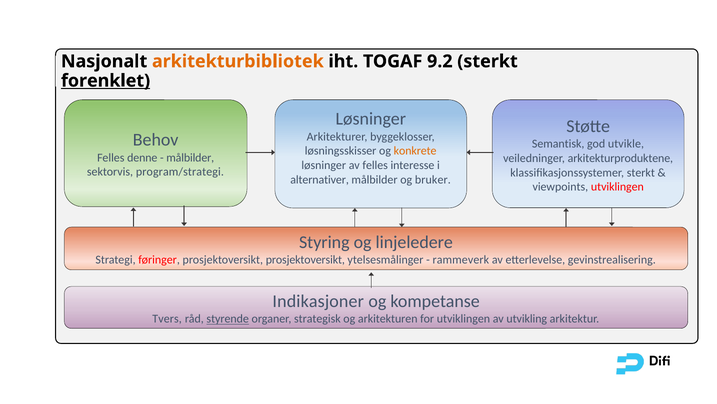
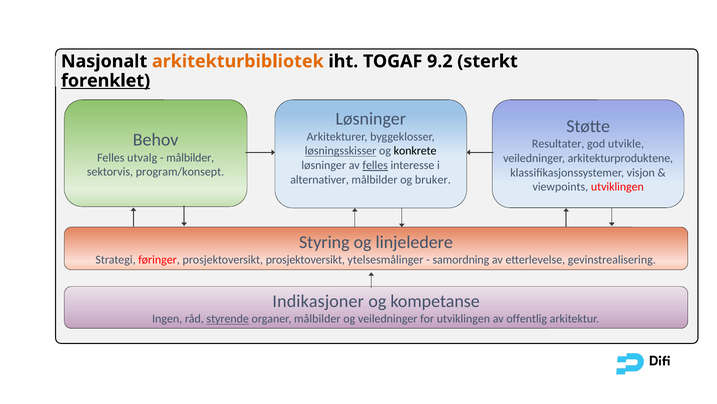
Semantisk: Semantisk -> Resultater (558, 144)
løsningsskisser underline: none -> present (341, 151)
konkrete colour: orange -> black (415, 151)
denne: denne -> utvalg (142, 157)
felles underline: none -> present (375, 165)
program/strategi: program/strategi -> program/konsept (180, 172)
klassifikasjonssystemer sterkt: sterkt -> visjon (641, 172)
rammeverk: rammeverk -> samordning (461, 260)
Tvers: Tvers -> Ingen (167, 319)
organer strategisk: strategisk -> målbilder (317, 319)
og arkitekturen: arkitekturen -> veiledninger (388, 319)
utvikling: utvikling -> offentlig (527, 319)
